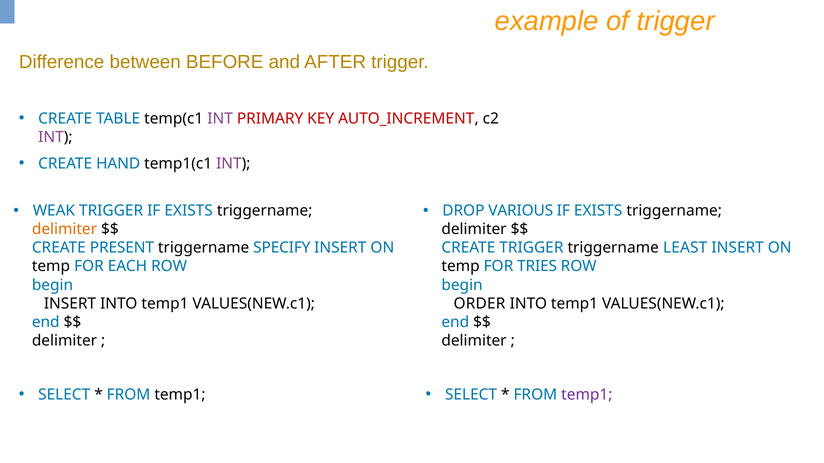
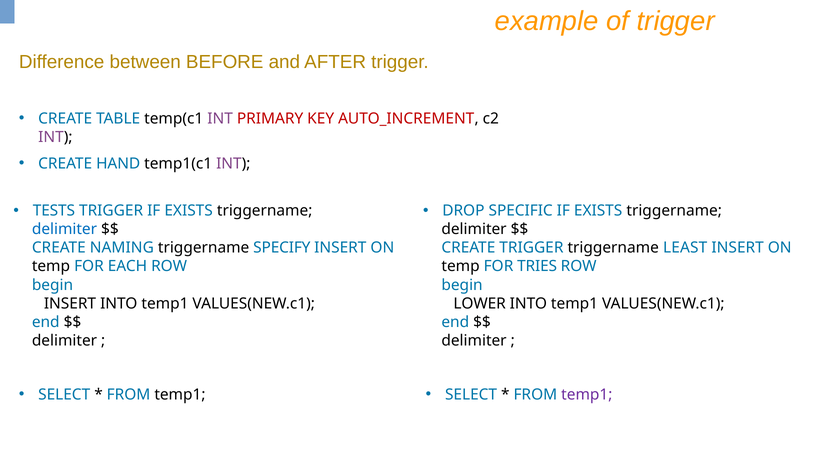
WEAK: WEAK -> TESTS (54, 211)
VARIOUS: VARIOUS -> SPECIFIC (521, 211)
delimiter colour: orange -> blue (64, 230)
PRESENT: PRESENT -> NAMING (122, 248)
ORDER: ORDER -> LOWER (480, 304)
